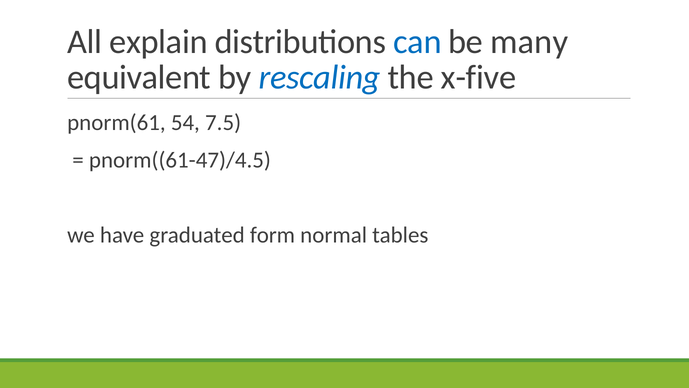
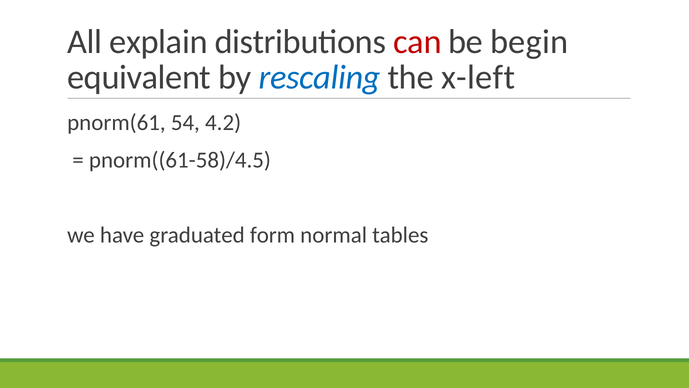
can colour: blue -> red (417, 42)
many: many -> begin (529, 42)
x-five: x-five -> x-left (478, 77)
7.5: 7.5 -> 4.2 (223, 122)
pnorm((61-47)/4.5: pnorm((61-47)/4.5 -> pnorm((61-58)/4.5 (180, 160)
